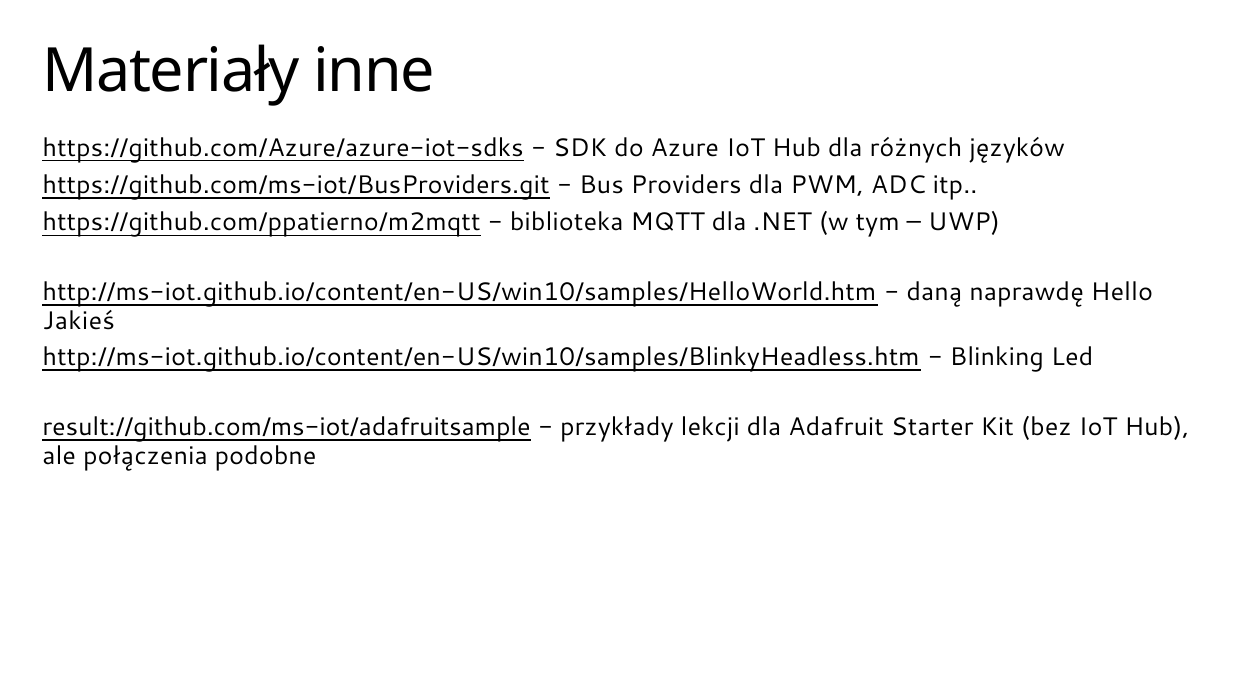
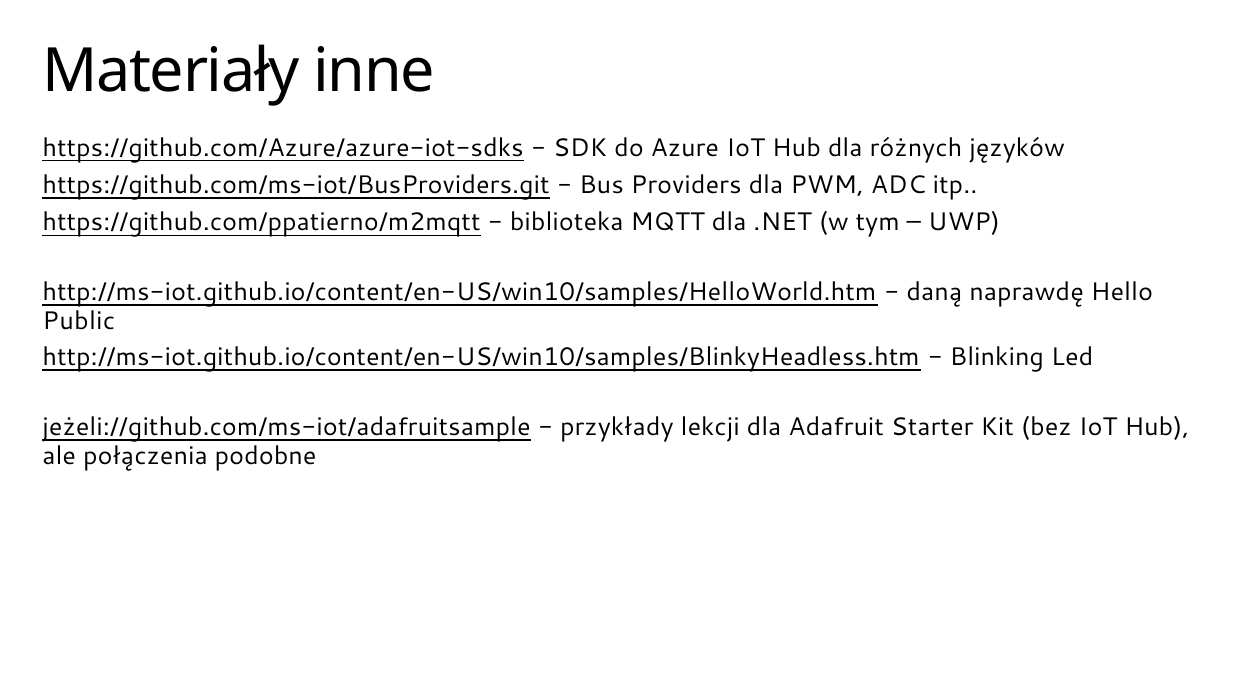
Jakieś: Jakieś -> Public (79, 321)
result://github.com/ms-iot/adafruitsample: result://github.com/ms-iot/adafruitsample -> jeżeli://github.com/ms-iot/adafruitsample (287, 427)
